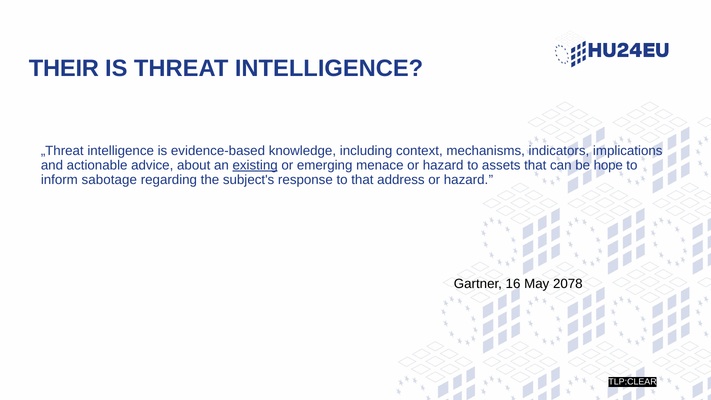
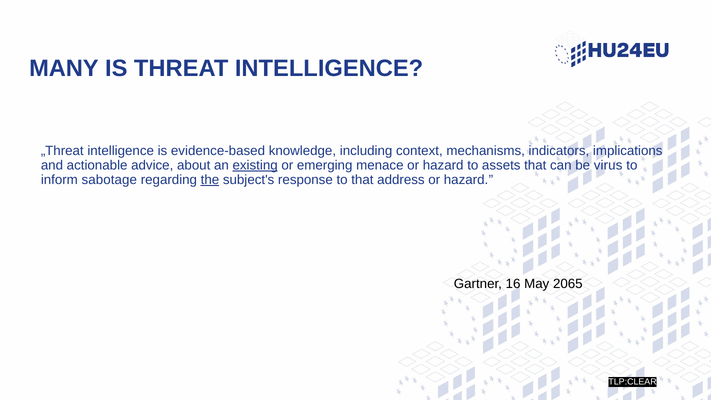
THEIR: THEIR -> MANY (64, 68)
hope: hope -> virus (608, 165)
the underline: none -> present (210, 180)
2078: 2078 -> 2065 (568, 284)
